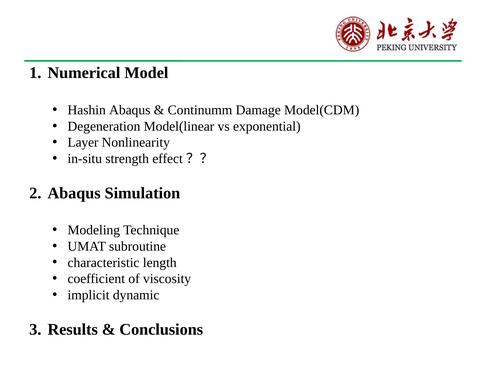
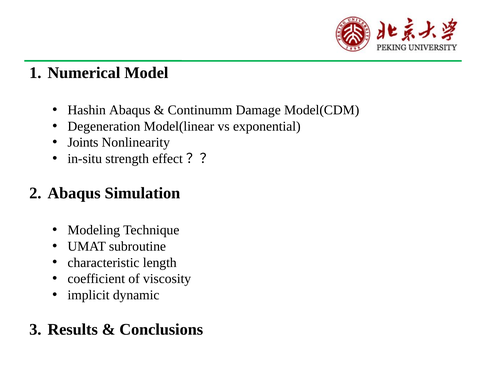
Layer: Layer -> Joints (83, 142)
